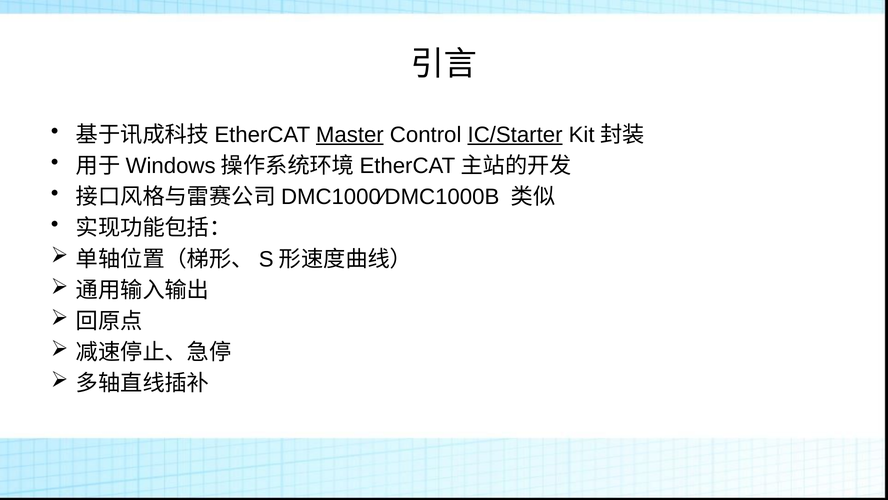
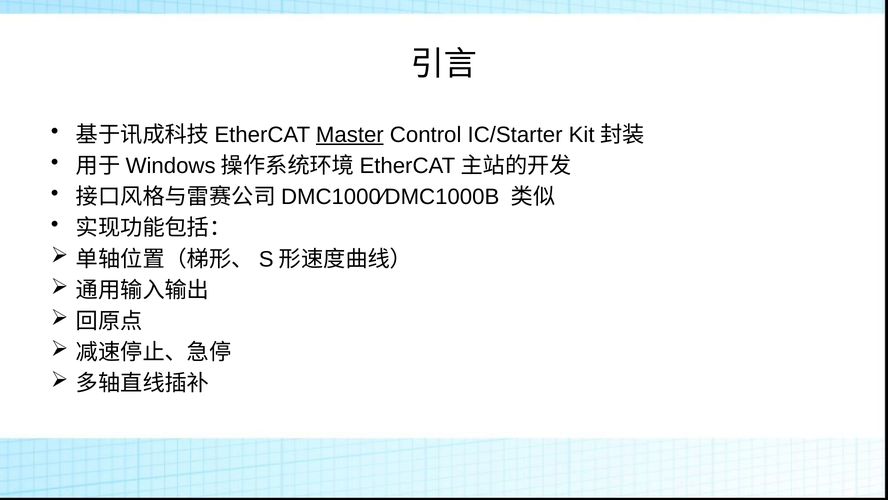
IC/Starter underline: present -> none (515, 135)
